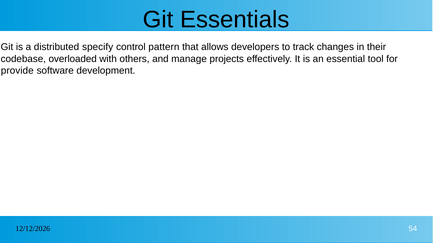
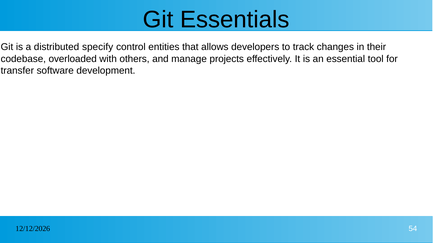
pattern: pattern -> entities (164, 47)
provide: provide -> transfer (17, 71)
